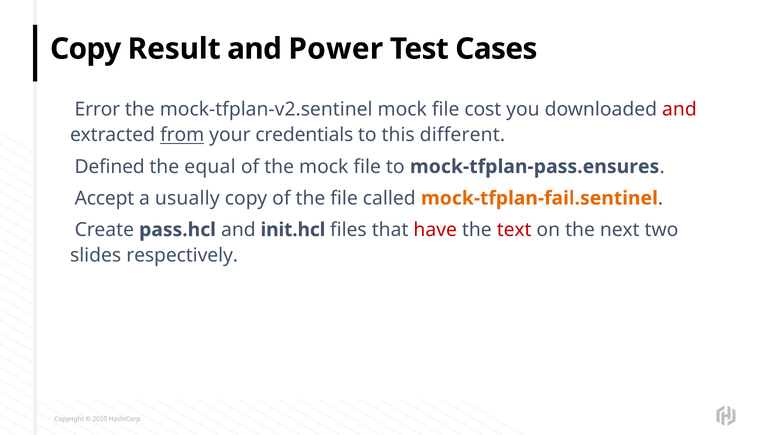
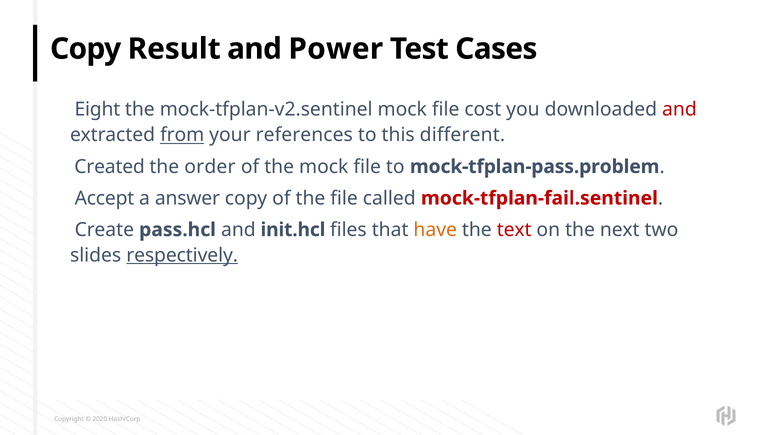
Error: Error -> Eight (97, 110)
credentials: credentials -> references (304, 135)
Defined: Defined -> Created (110, 167)
equal: equal -> order (210, 167)
mock-tfplan-pass.ensures: mock-tfplan-pass.ensures -> mock-tfplan-pass.problem (535, 167)
usually: usually -> answer (187, 198)
mock-tfplan-fail.sentinel colour: orange -> red (539, 198)
have colour: red -> orange (435, 230)
respectively underline: none -> present (182, 255)
